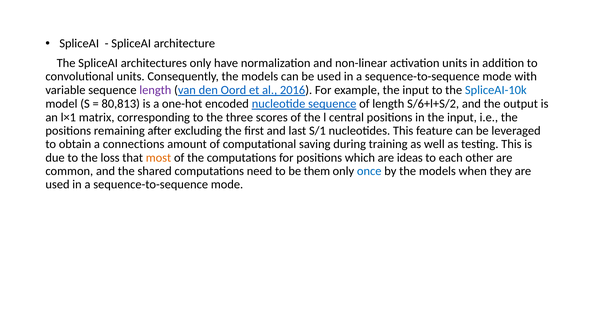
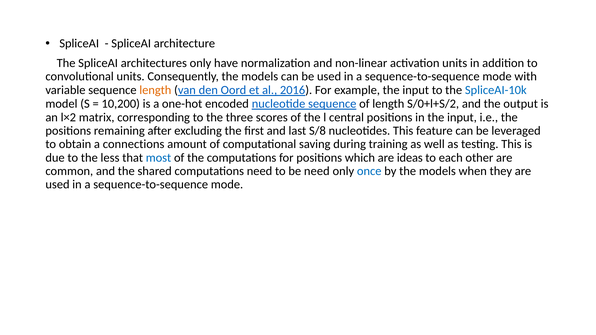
length colour: purple -> orange (155, 90)
80,813: 80,813 -> 10,200 (121, 104)
S/6+l+S/2: S/6+l+S/2 -> S/0+l+S/2 (433, 104)
l×1: l×1 -> l×2 (68, 117)
S/1: S/1 -> S/8 (317, 131)
loss: loss -> less (110, 158)
most colour: orange -> blue (159, 158)
be them: them -> need (317, 171)
